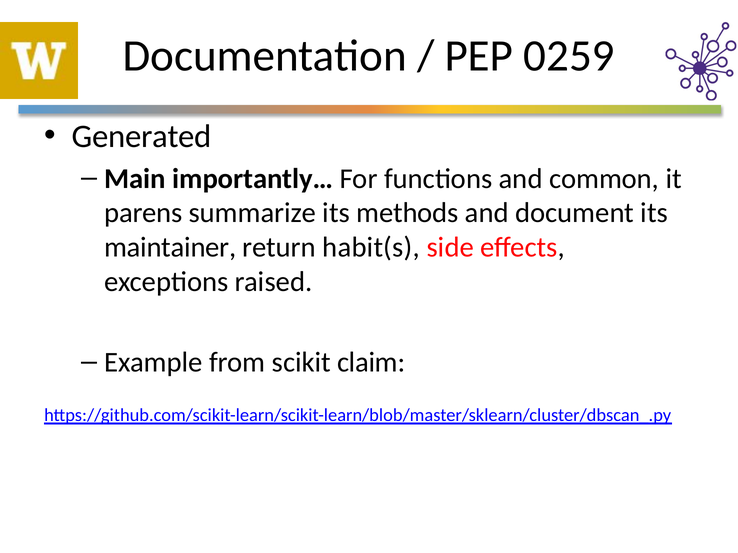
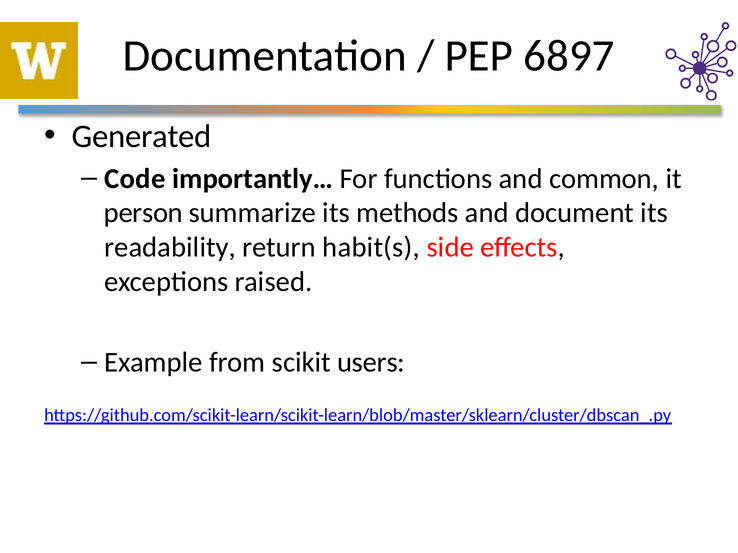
0259: 0259 -> 6897 (569, 56)
Main: Main -> Code (135, 179)
parens: parens -> person (143, 213)
maintainer: maintainer -> readability (170, 248)
claim: claim -> users (371, 363)
